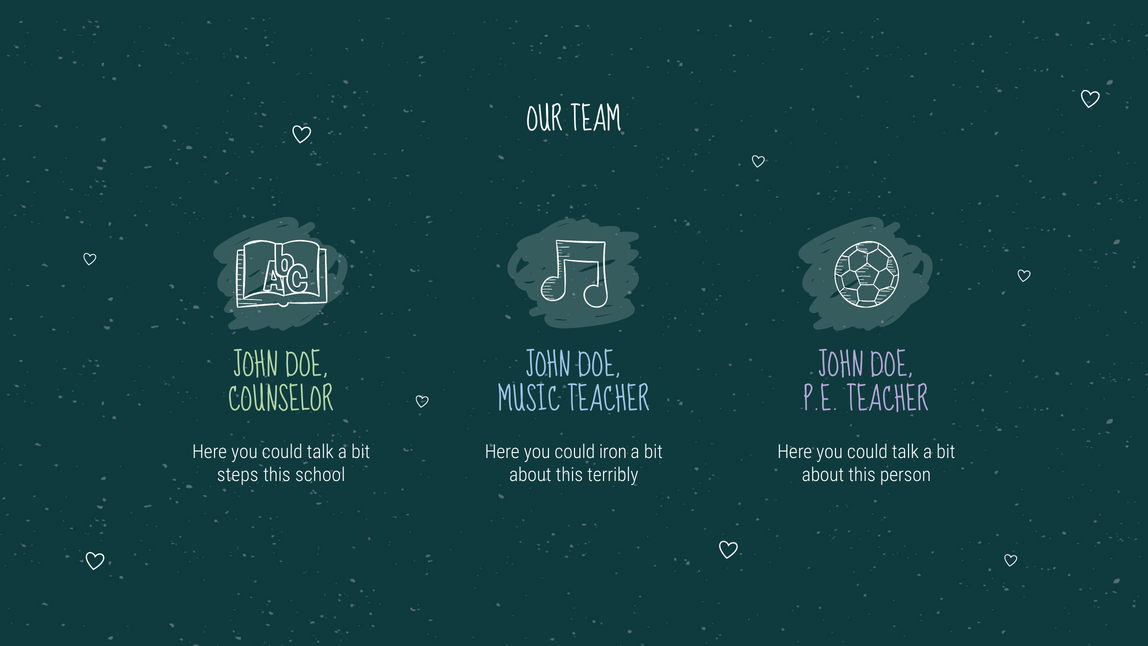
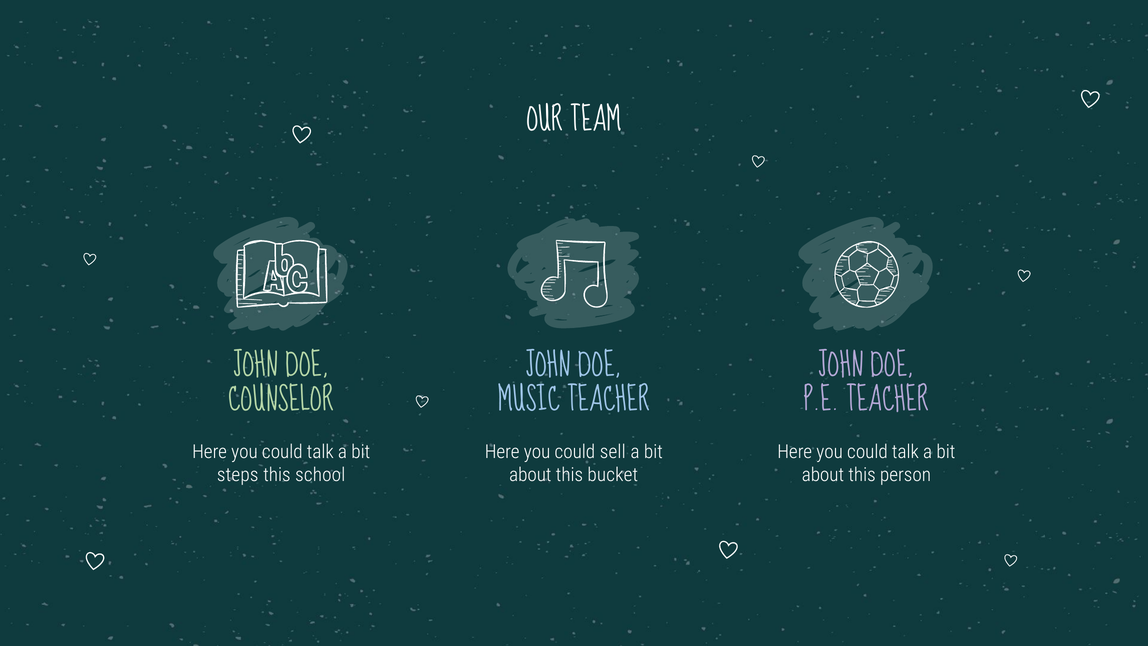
iron: iron -> sell (613, 452)
terribly: terribly -> bucket (613, 475)
